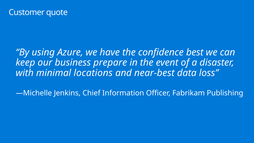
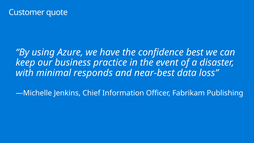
prepare: prepare -> practice (110, 63)
locations: locations -> responds (93, 73)
